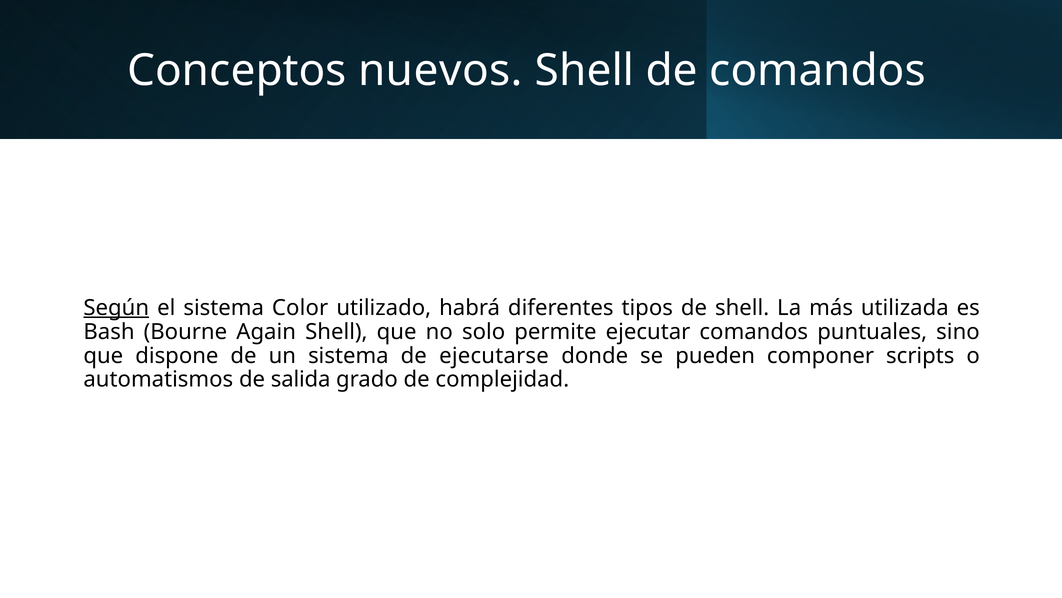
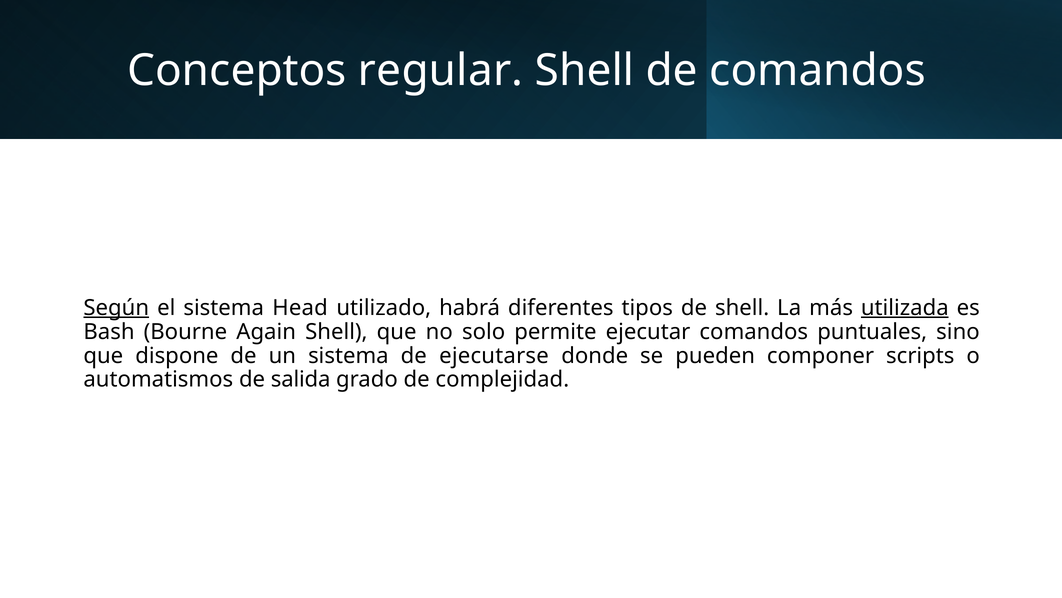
nuevos: nuevos -> regular (441, 70)
Color: Color -> Head (300, 307)
utilizada underline: none -> present (905, 307)
